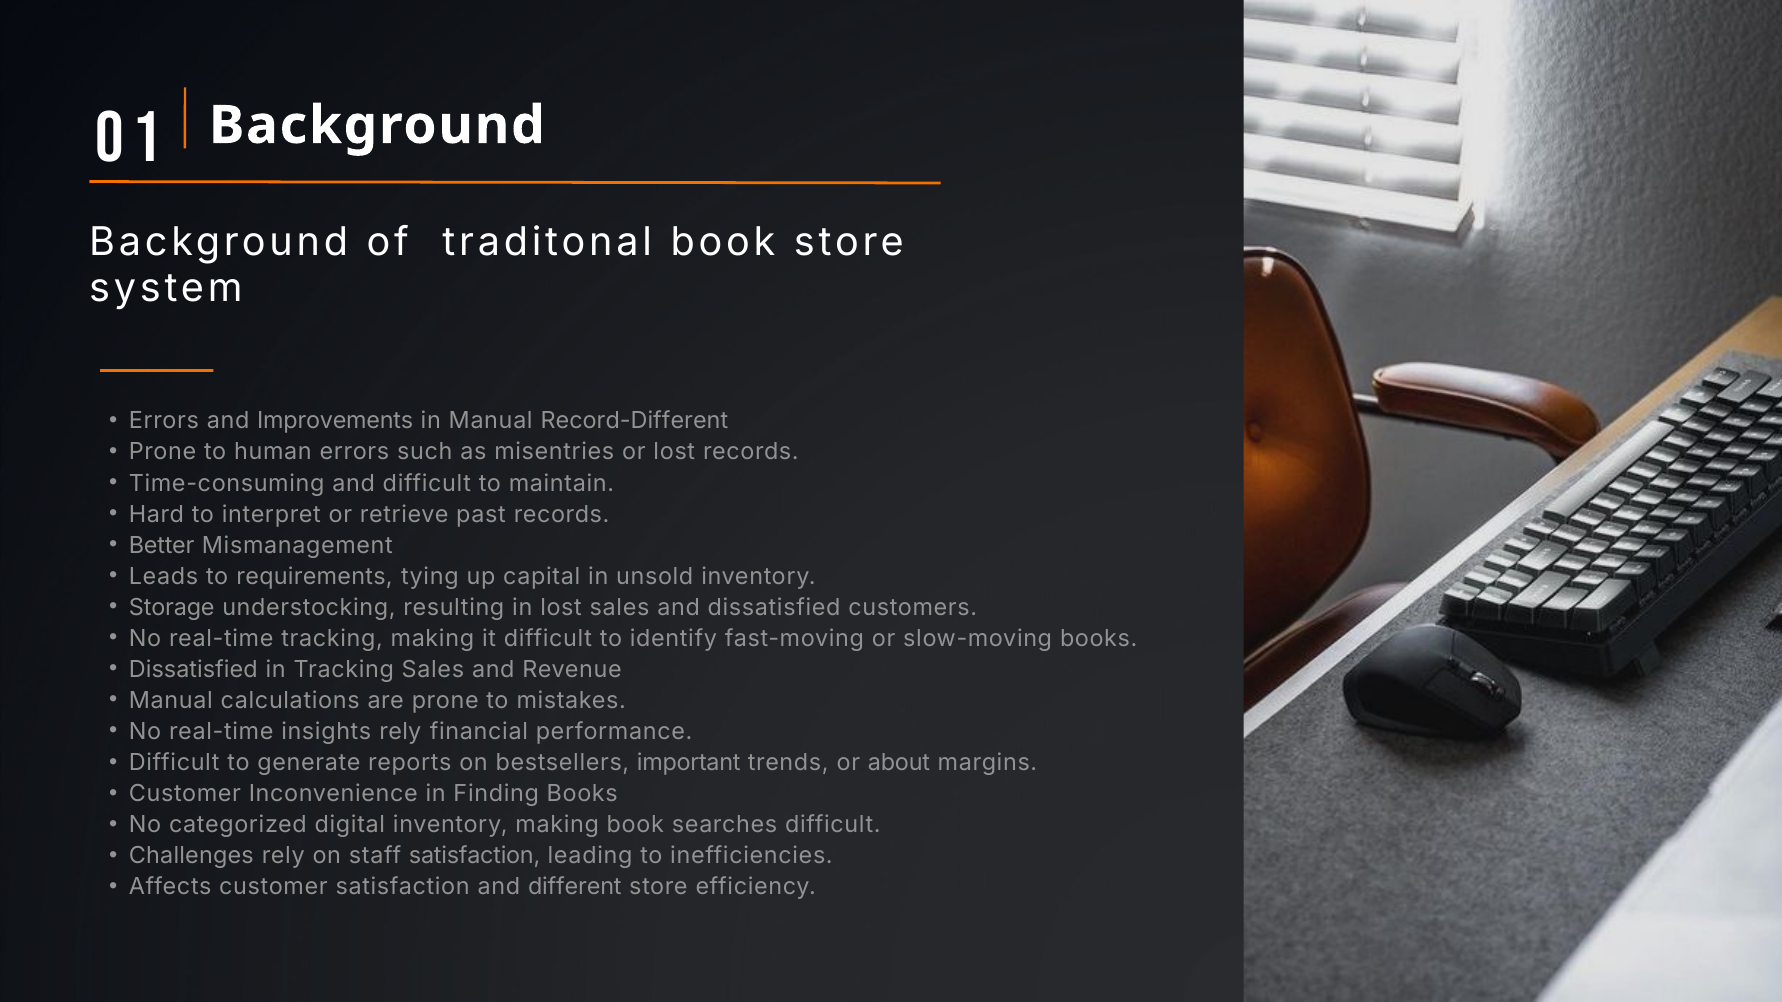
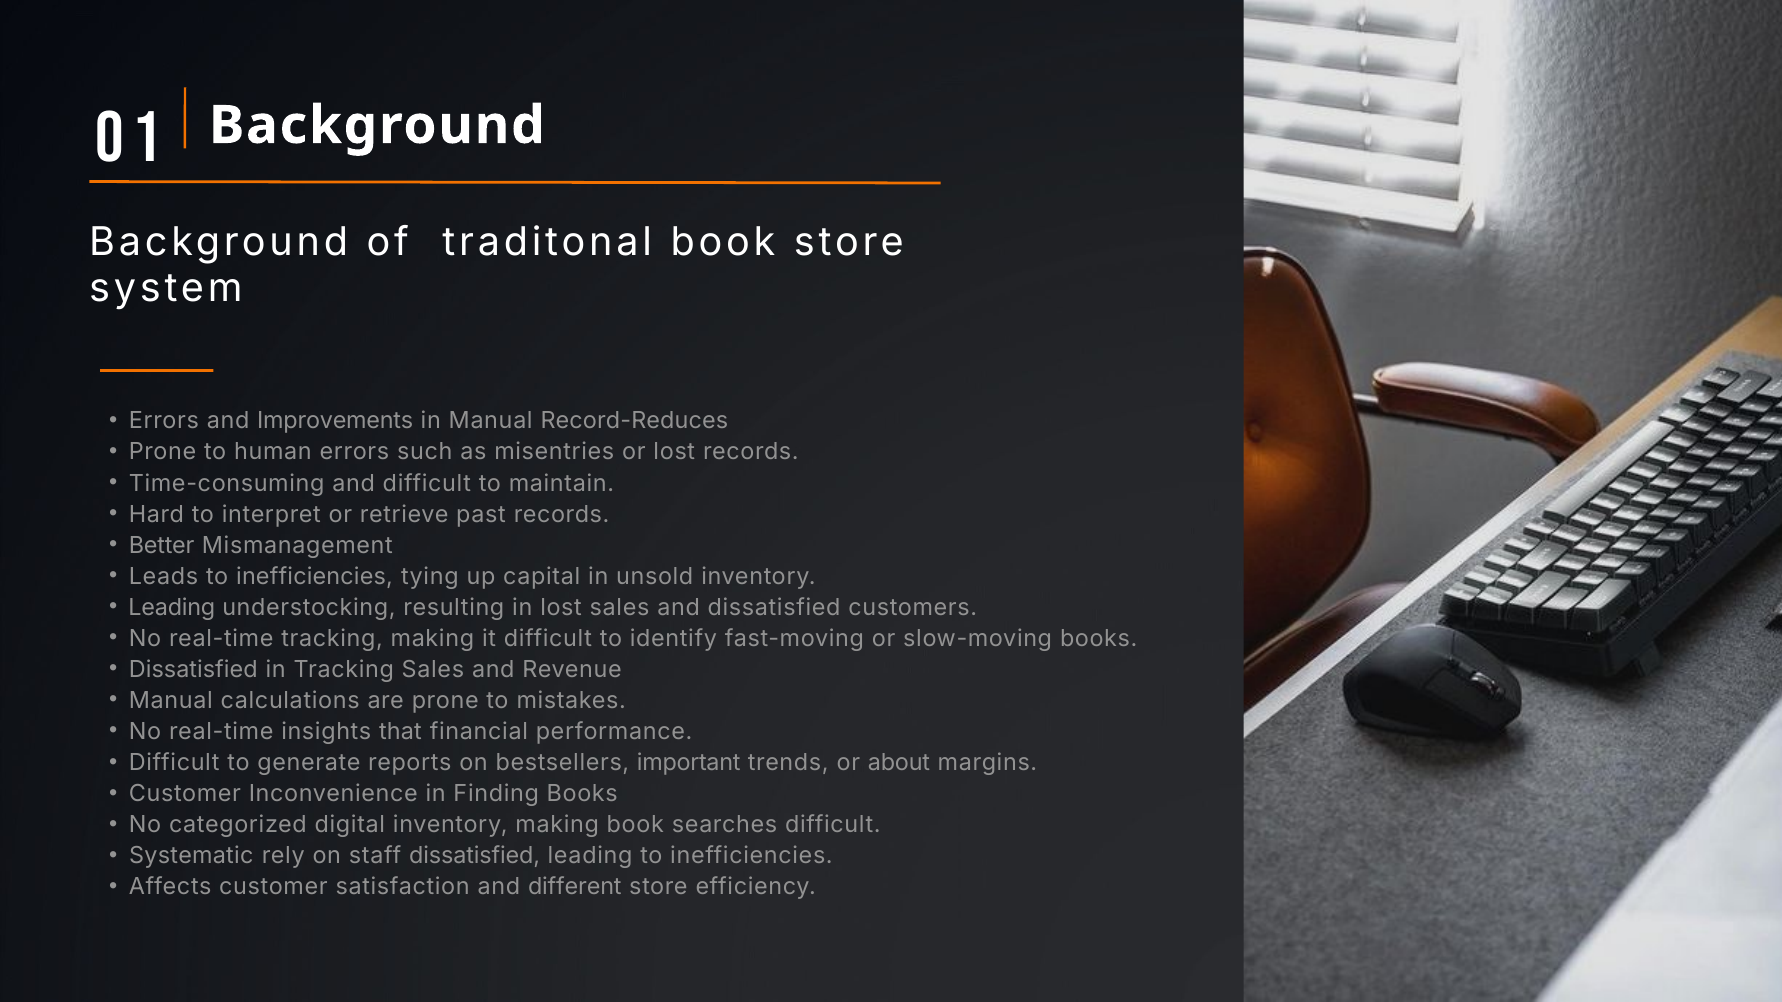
Record-Different: Record-Different -> Record-Reduces (634, 421)
Leads to requirements: requirements -> inefficiencies (315, 577)
Storage: Storage -> Leading (172, 608)
insights rely: rely -> that (400, 732)
Challenges: Challenges -> Systematic (191, 856)
staff satisfaction: satisfaction -> dissatisfied (475, 856)
